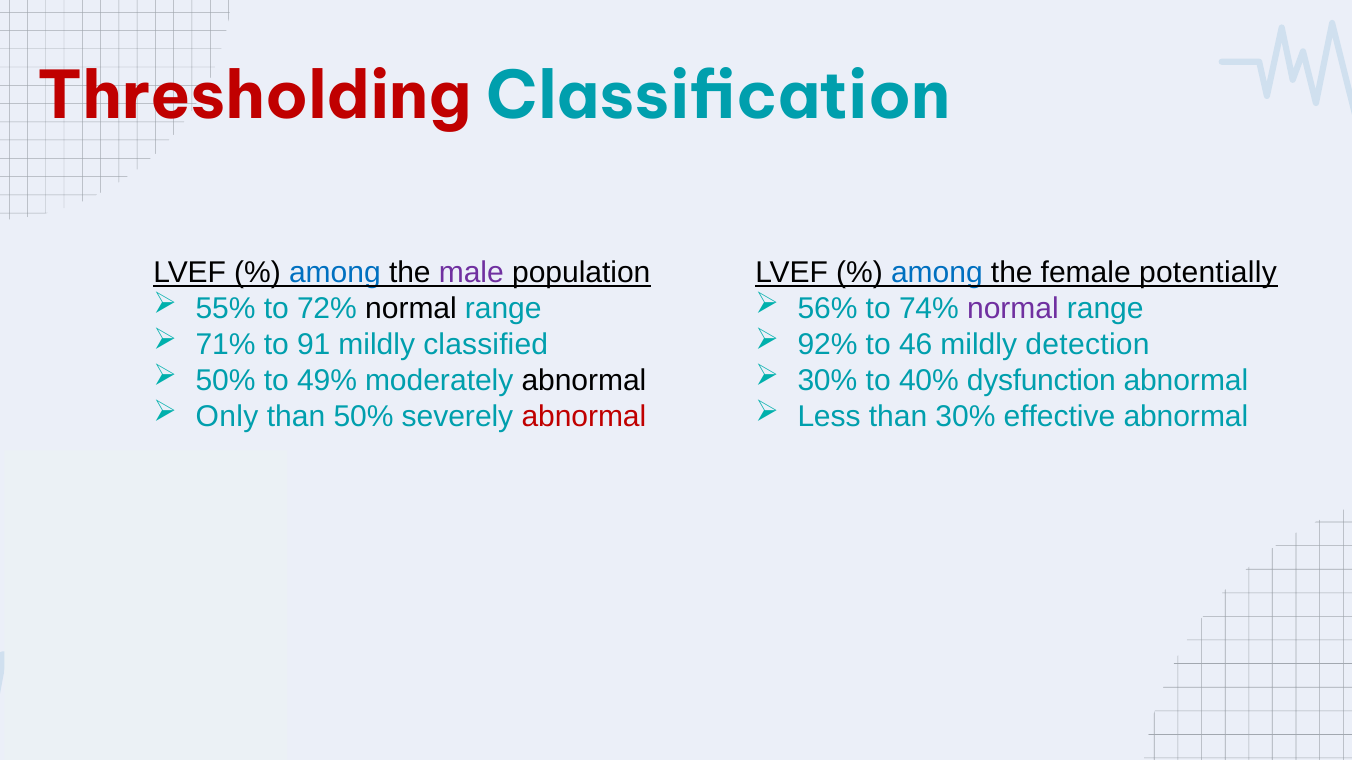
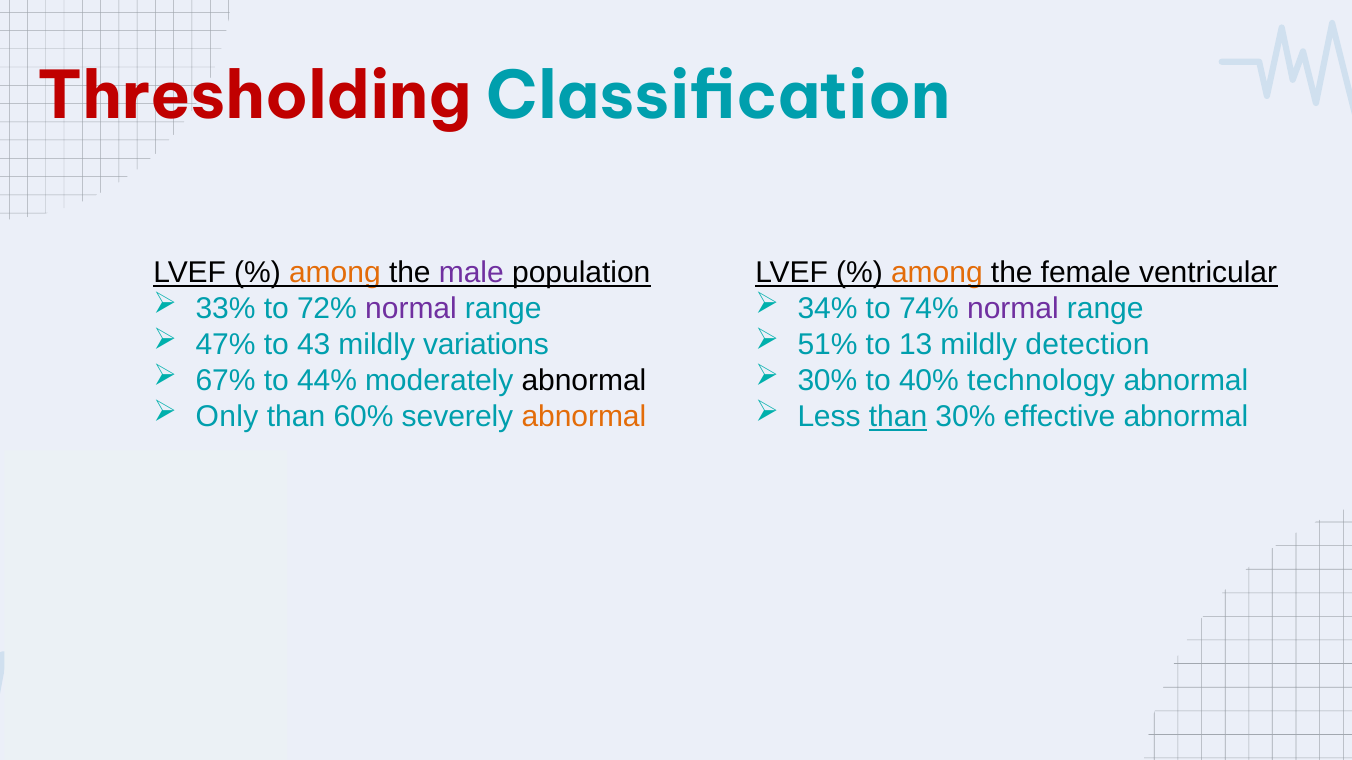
among colour: blue -> orange (335, 273)
among colour: blue -> orange (937, 273)
potentially: potentially -> ventricular (1208, 273)
55%: 55% -> 33% (226, 309)
normal colour: black -> purple (411, 309)
56%: 56% -> 34% (828, 309)
71%: 71% -> 47% (226, 345)
91: 91 -> 43 (314, 345)
classified: classified -> variations (486, 345)
92%: 92% -> 51% (828, 345)
46: 46 -> 13 (916, 345)
50%: 50% -> 67% (226, 381)
49%: 49% -> 44% (327, 381)
dysfunction: dysfunction -> technology (1041, 381)
than 50%: 50% -> 60% (364, 417)
abnormal colour: red -> orange (584, 417)
than underline: none -> present (898, 417)
